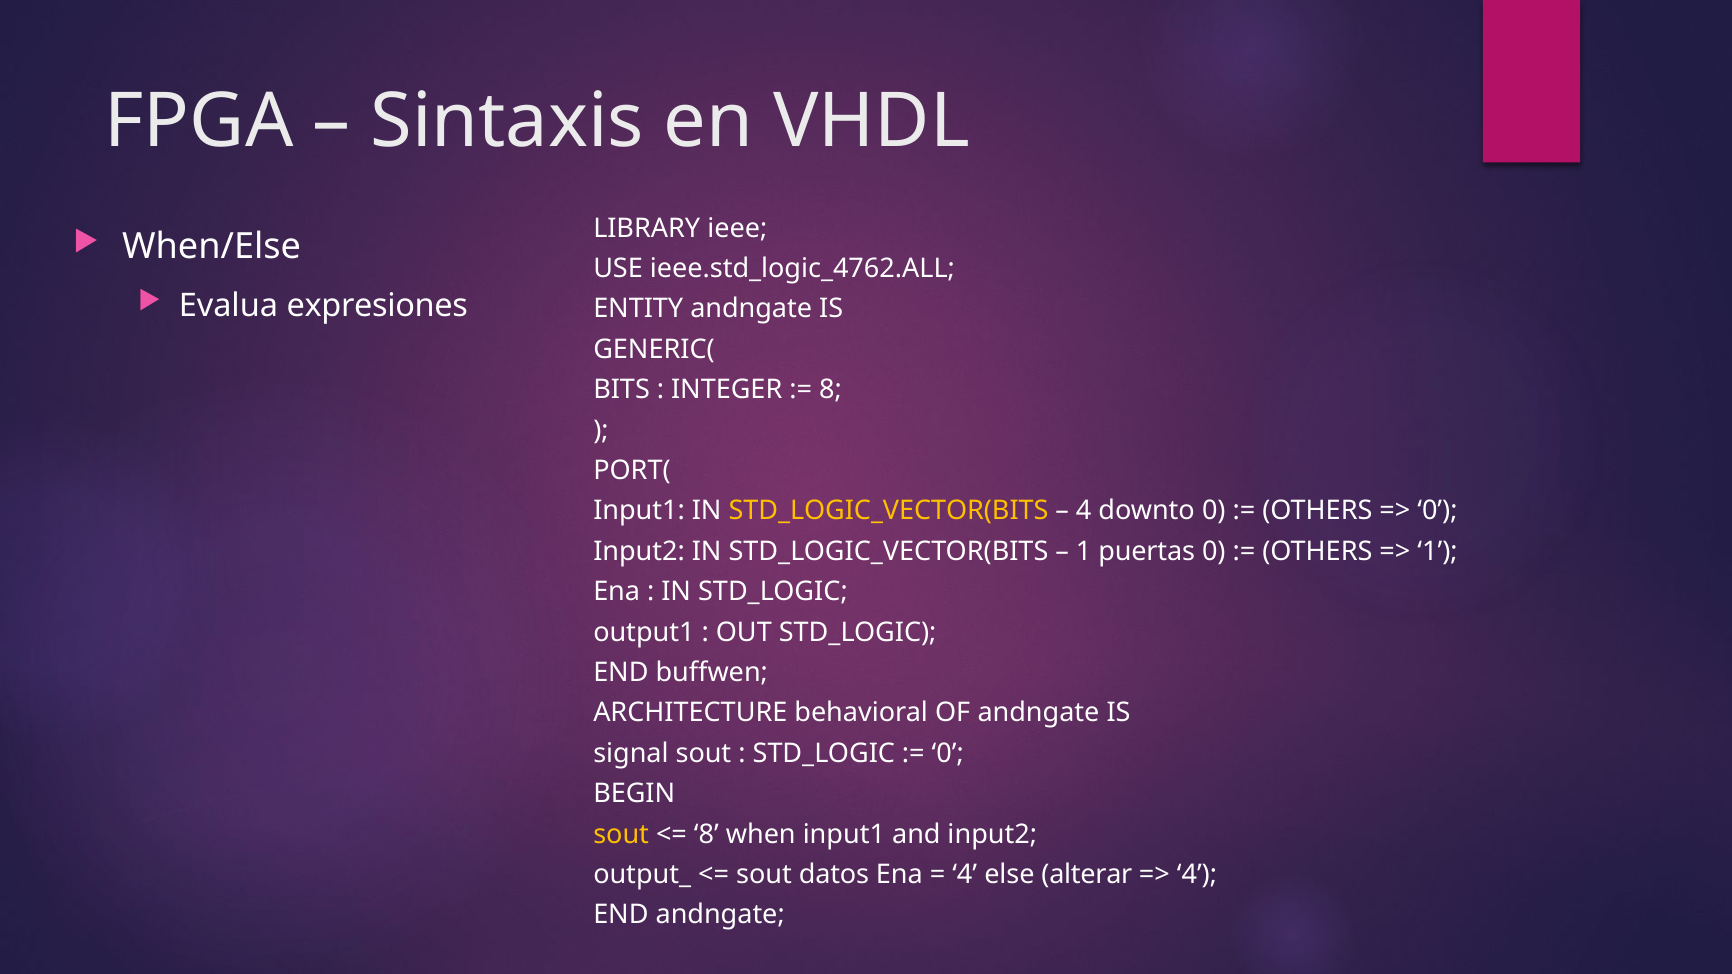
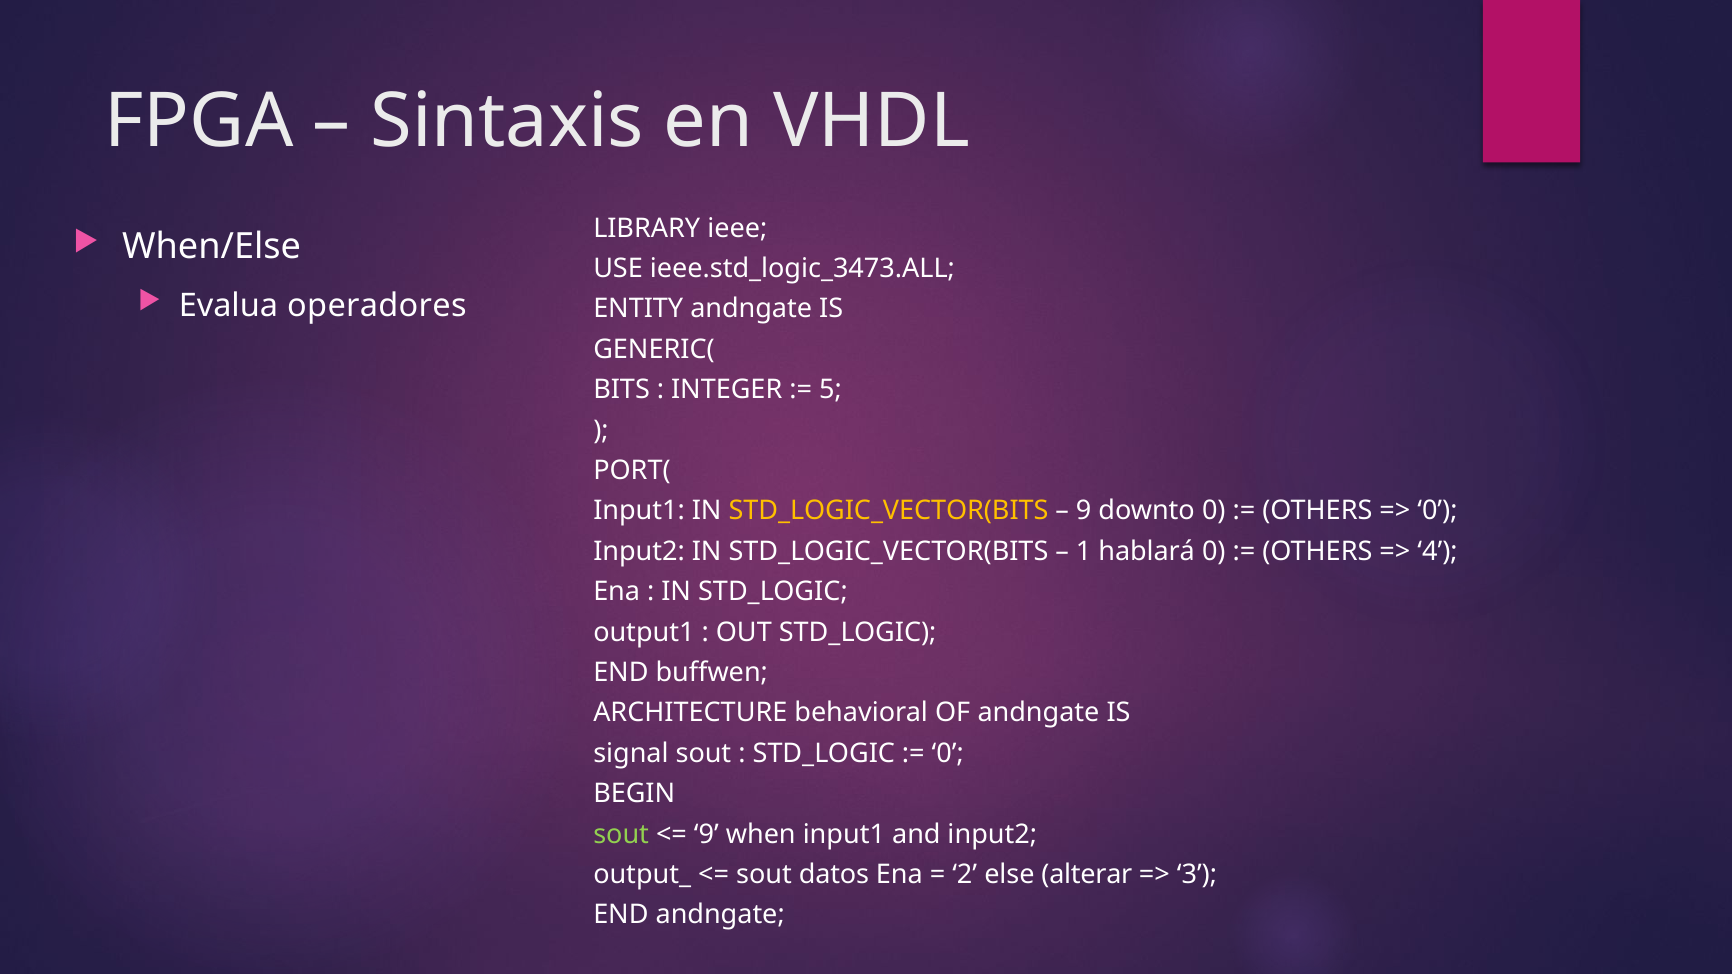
ieee.std_logic_4762.ALL: ieee.std_logic_4762.ALL -> ieee.std_logic_3473.ALL (802, 269)
expresiones: expresiones -> operadores (377, 306)
8: 8 -> 5 (830, 390)
4: 4 -> 9 (1084, 511)
puertas: puertas -> hablará (1147, 552)
1: 1 -> 4 (1438, 552)
sout colour: yellow -> light green (621, 834)
8: 8 -> 9 (706, 834)
4: 4 -> 2 (965, 875)
4: 4 -> 3 (1197, 875)
